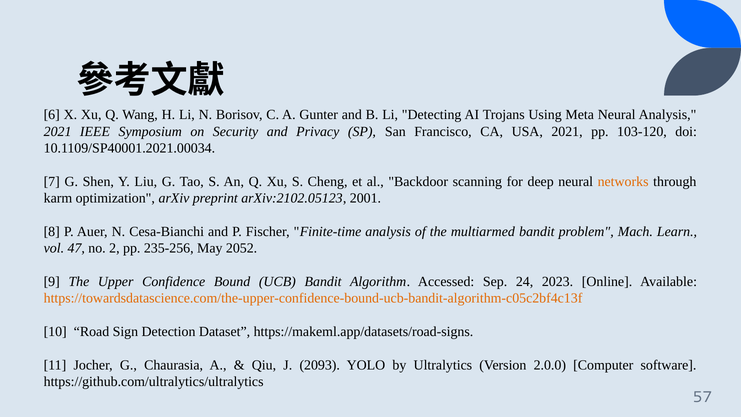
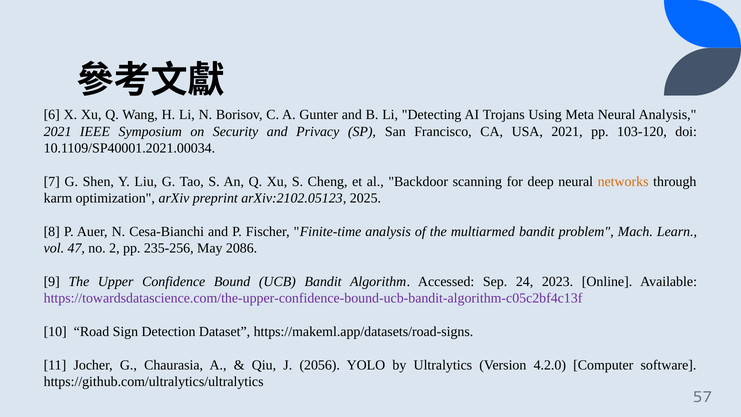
2001: 2001 -> 2025 (365, 198)
2052: 2052 -> 2086 (242, 248)
https://towardsdatascience.com/the-upper-confidence-bound-ucb-bandit-algorithm-c05c2bf4c13f colour: orange -> purple (313, 298)
2093: 2093 -> 2056 (320, 365)
2.0.0: 2.0.0 -> 4.2.0 (550, 365)
